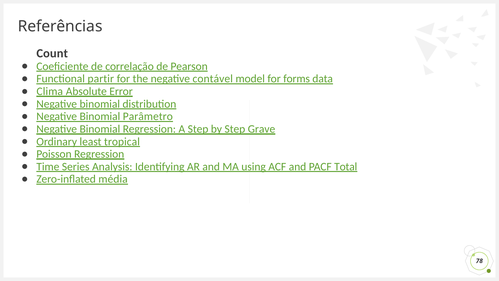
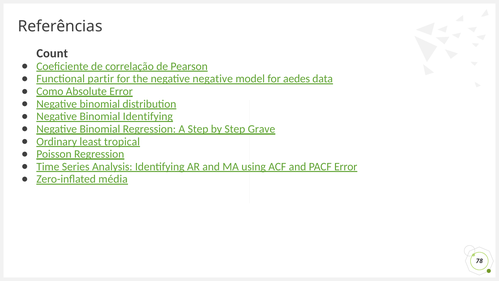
negative contável: contável -> negative (213, 79)
forms: forms -> aedes (297, 79)
Clima: Clima -> Como (50, 91)
Binomial Parâmetro: Parâmetro -> Identifying (148, 116)
PACF Total: Total -> Error (346, 166)
